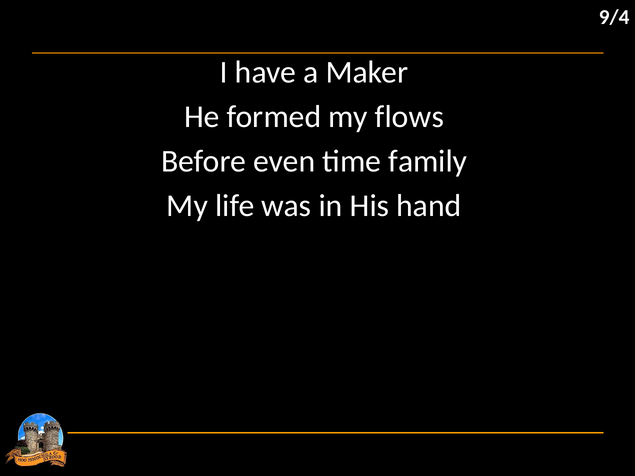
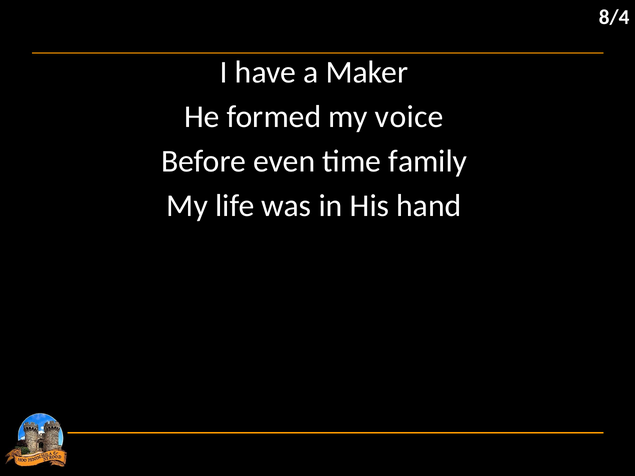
9/4: 9/4 -> 8/4 (614, 17)
flows: flows -> voice (409, 117)
